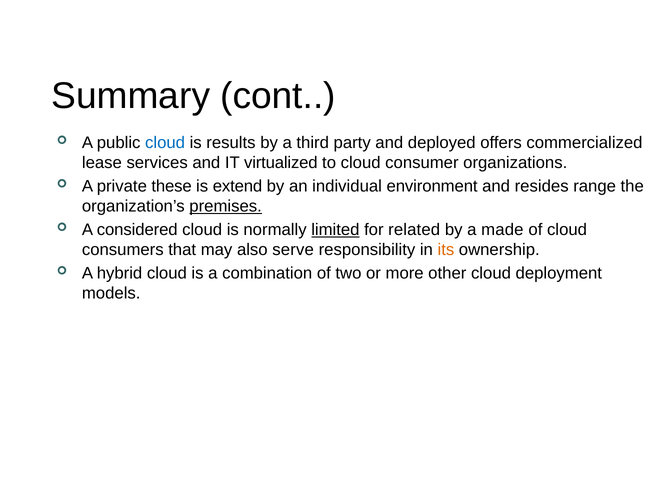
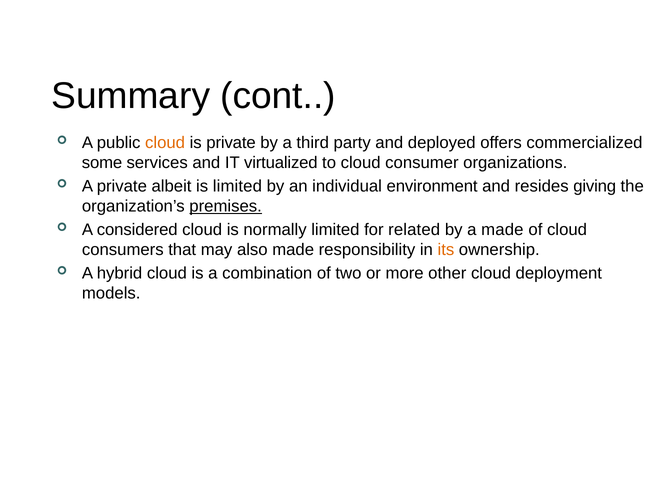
cloud colour: blue -> orange (165, 143)
is results: results -> private (231, 143)
lease: lease -> some (102, 163)
these: these -> albeit (172, 186)
is extend: extend -> limited (237, 186)
range: range -> giving (595, 186)
limited underline: present -> none (335, 230)
also serve: serve -> made (293, 250)
